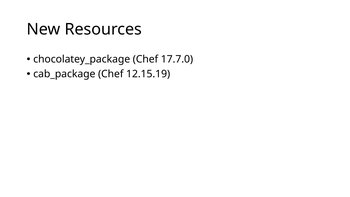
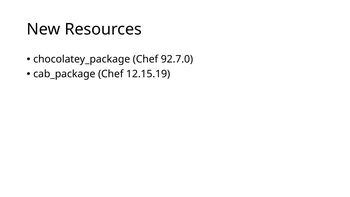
17.7.0: 17.7.0 -> 92.7.0 (177, 59)
